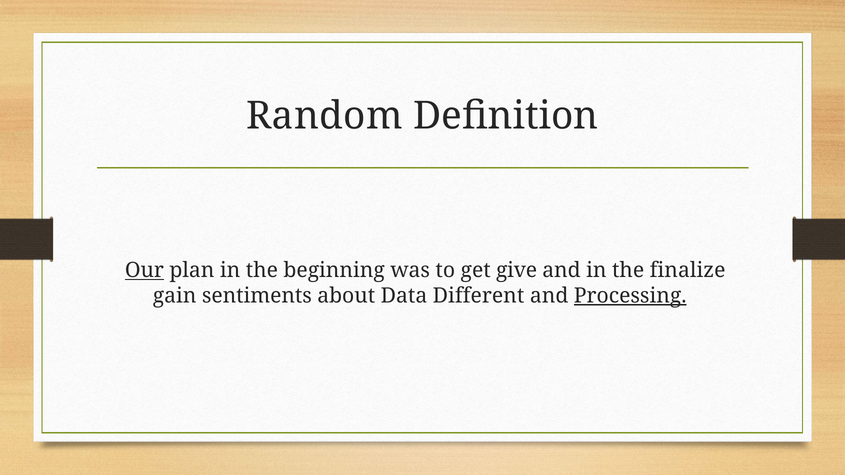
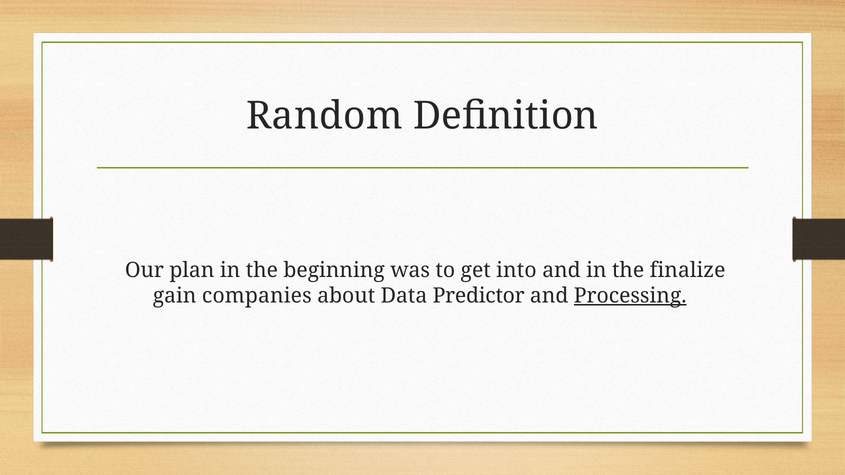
Our underline: present -> none (144, 271)
give: give -> into (516, 271)
sentiments: sentiments -> companies (257, 296)
Different: Different -> Predictor (479, 296)
